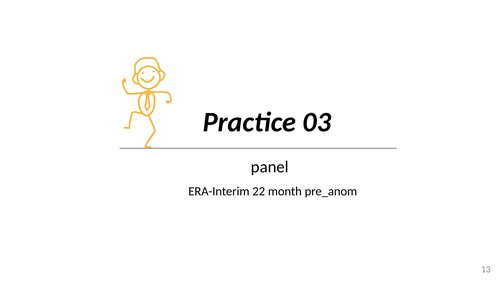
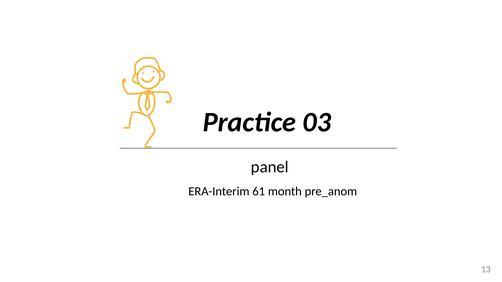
22: 22 -> 61 (259, 192)
